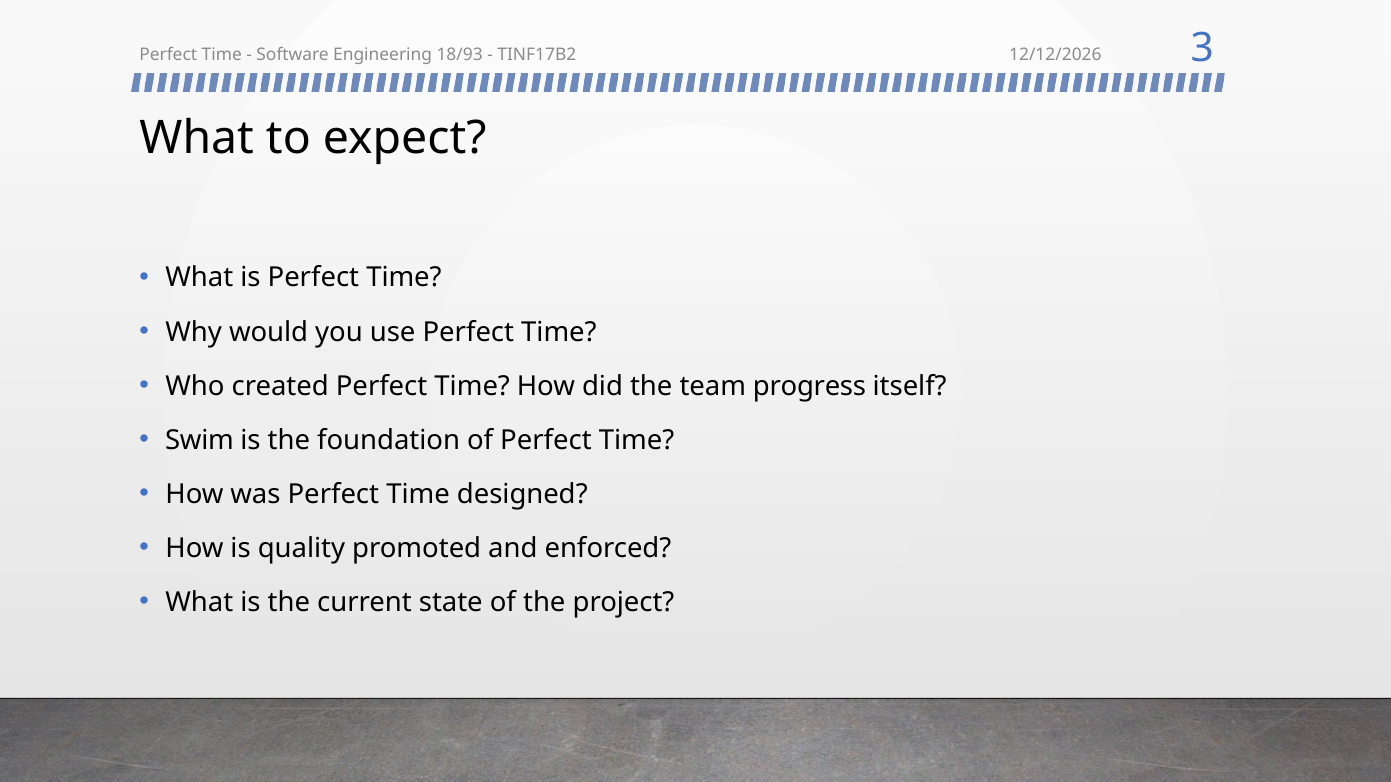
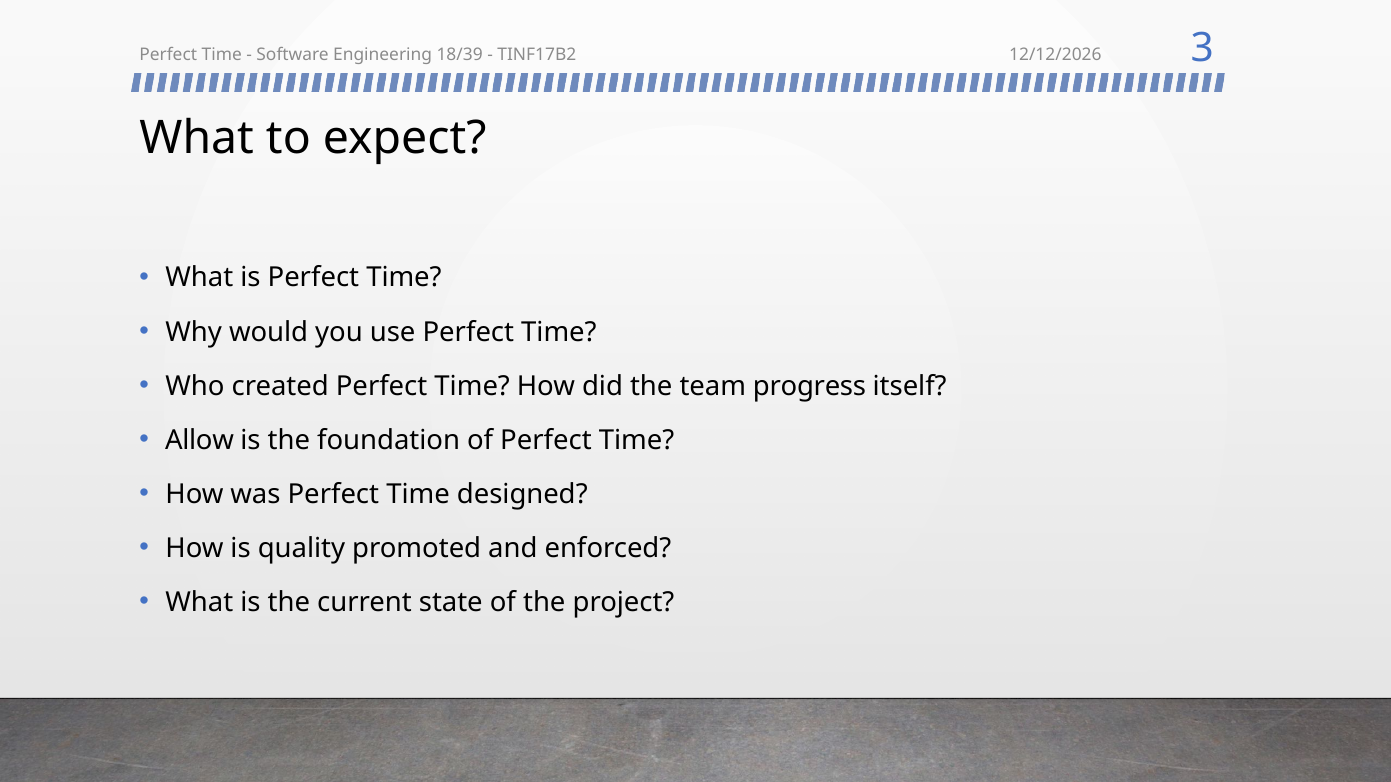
18/93: 18/93 -> 18/39 (460, 55)
Swim: Swim -> Allow (199, 440)
